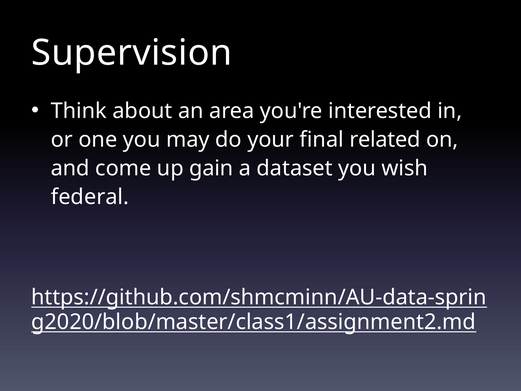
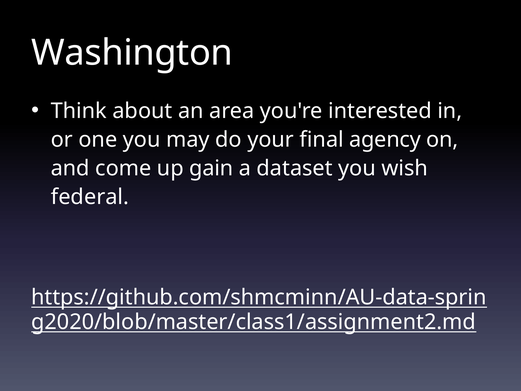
Supervision: Supervision -> Washington (132, 53)
related: related -> agency (385, 140)
